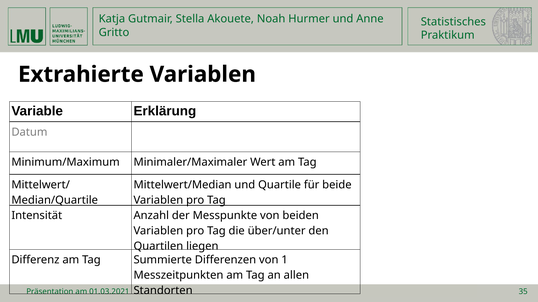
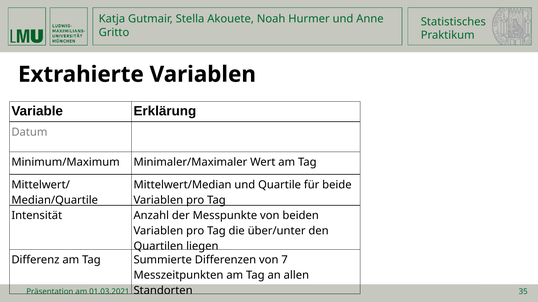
1: 1 -> 7 (285, 260)
